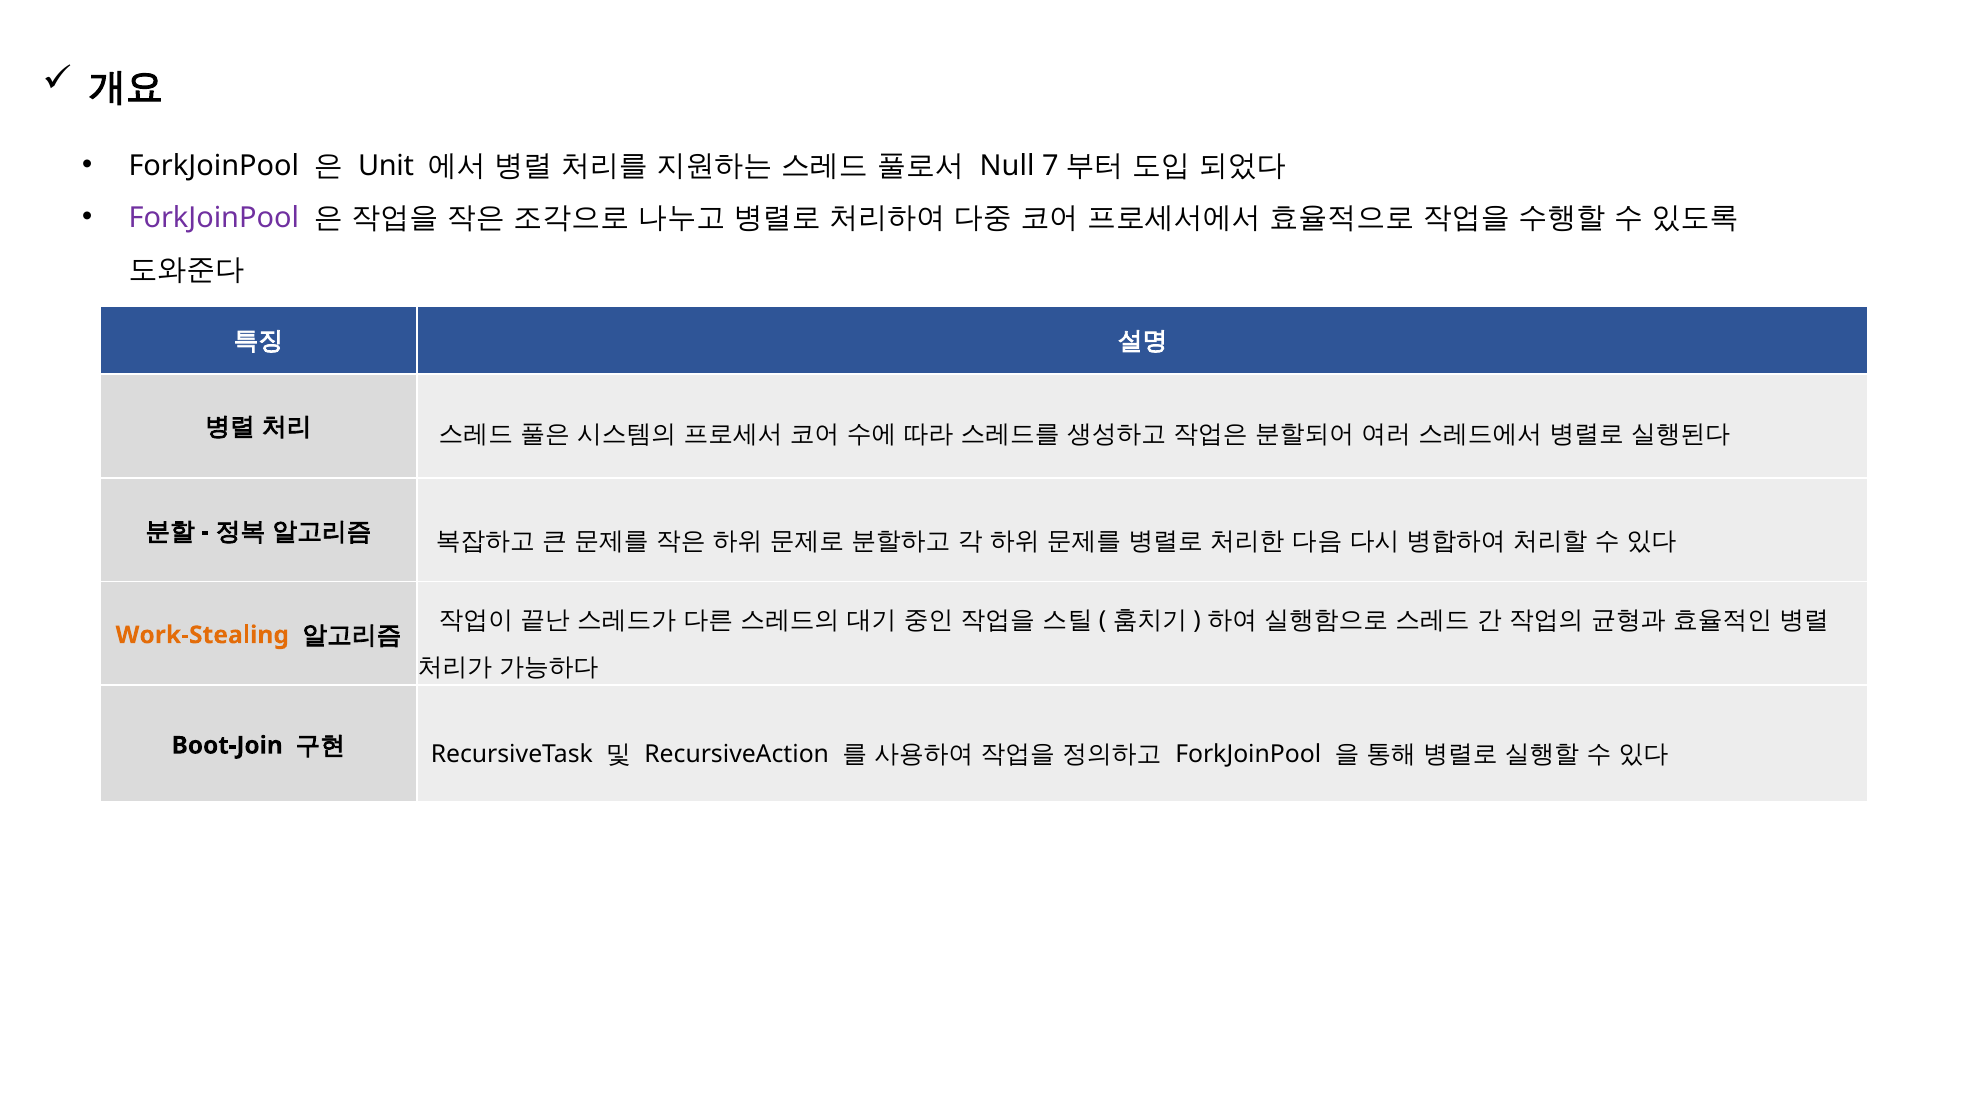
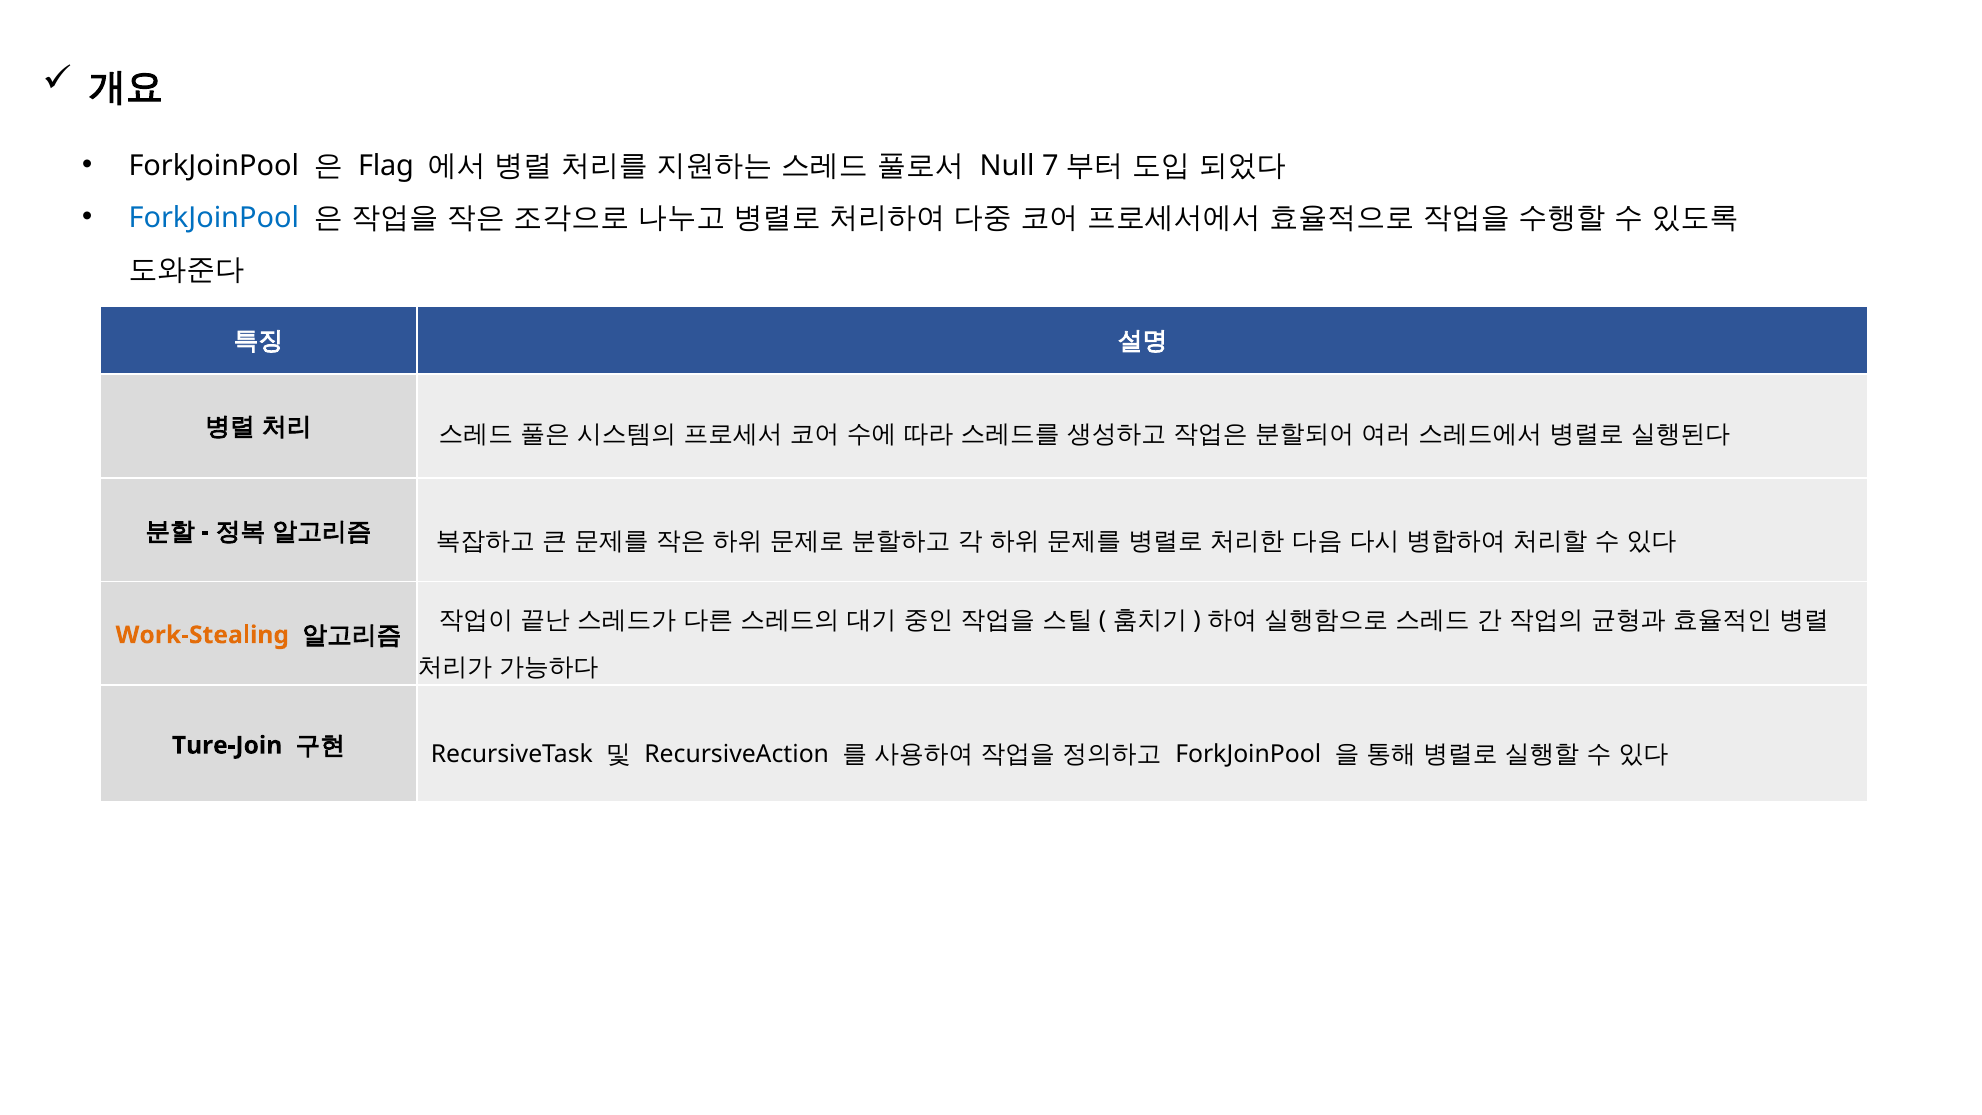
Unit: Unit -> Flag (386, 166)
ForkJoinPool colour: purple -> blue (214, 218)
Boot-Join: Boot-Join -> Ture-Join (227, 745)
